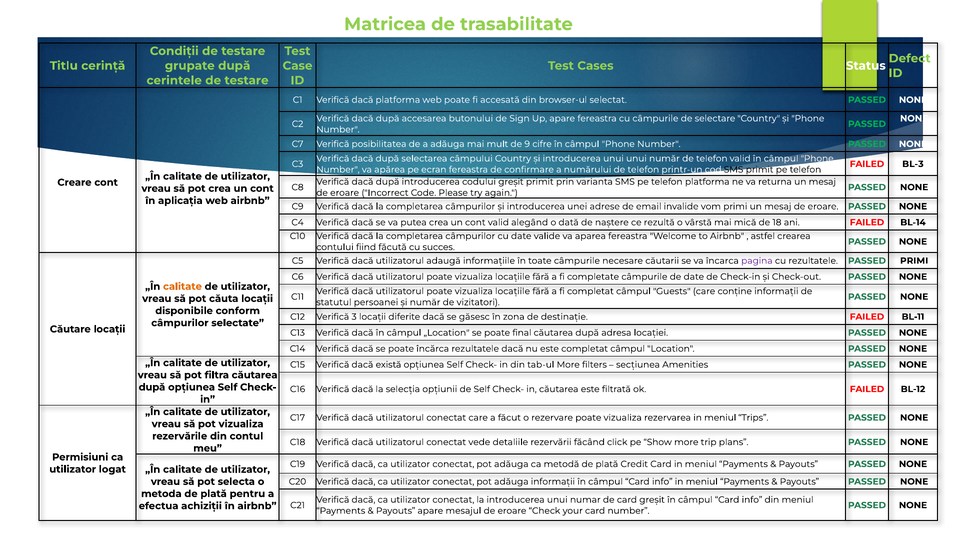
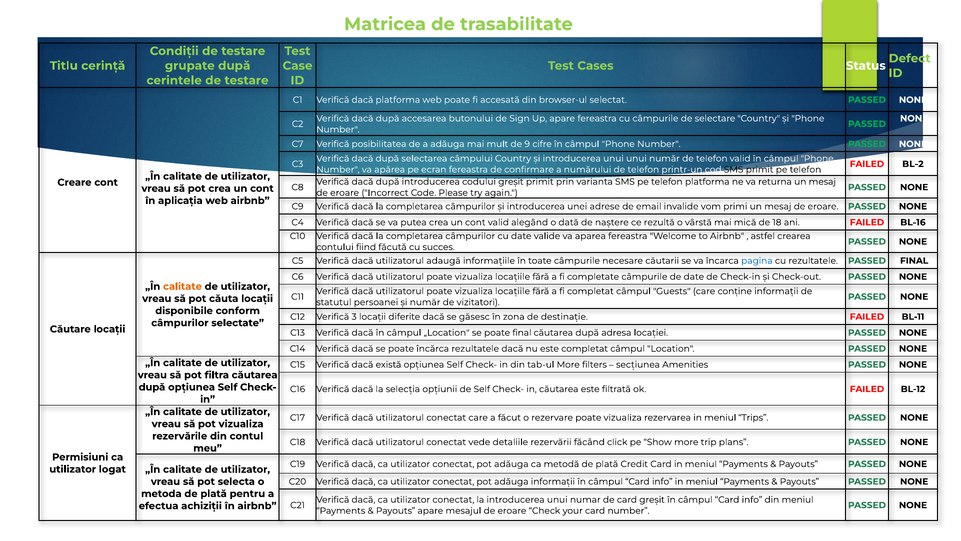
BL-3: BL-3 -> BL-2 (913, 164)
BL-14: BL-14 -> BL-16 (913, 222)
pagina colour: purple -> blue (757, 261)
PASSED PRIMI: PRIMI -> FINAL (914, 261)
